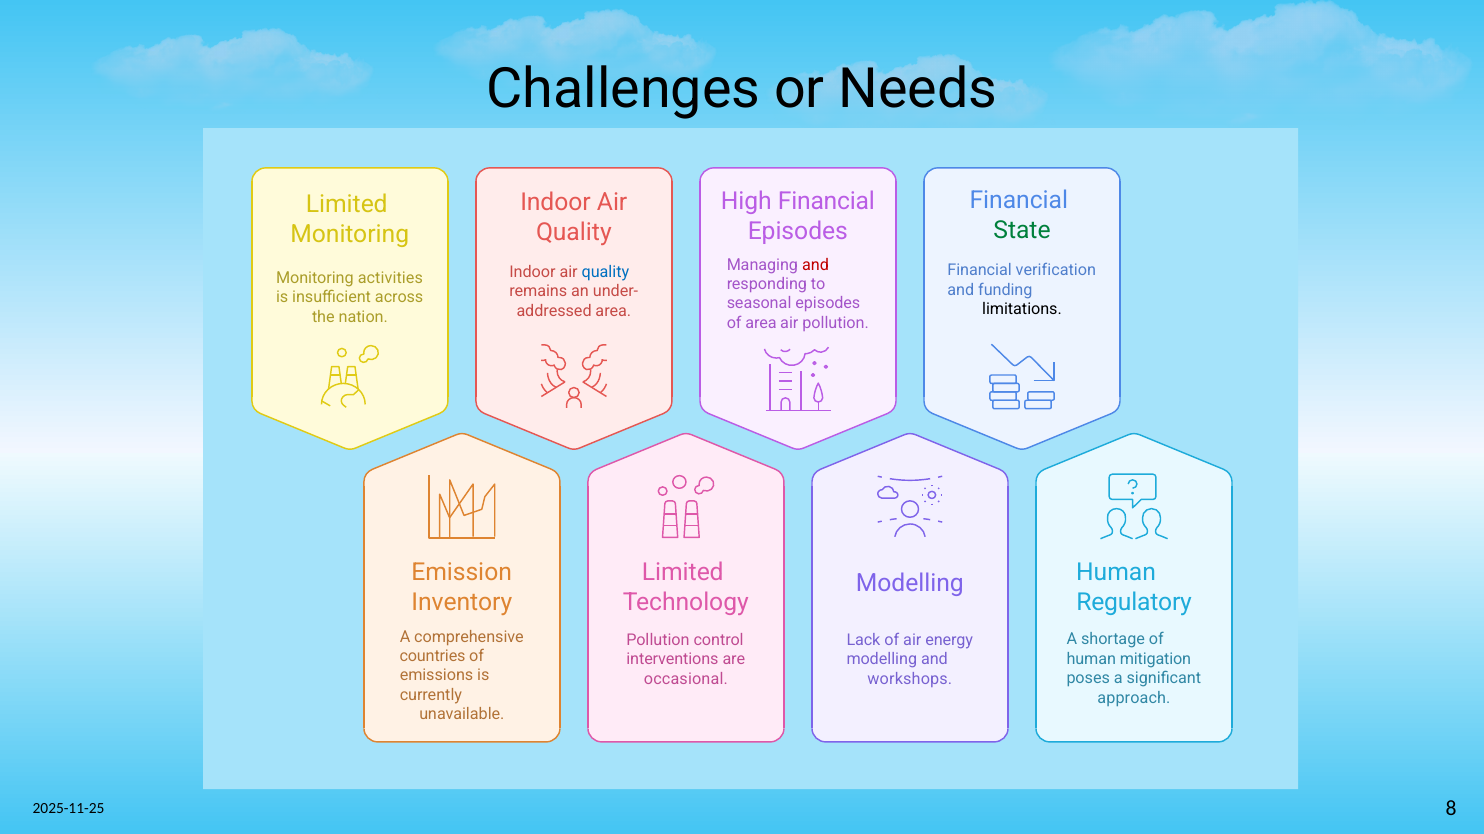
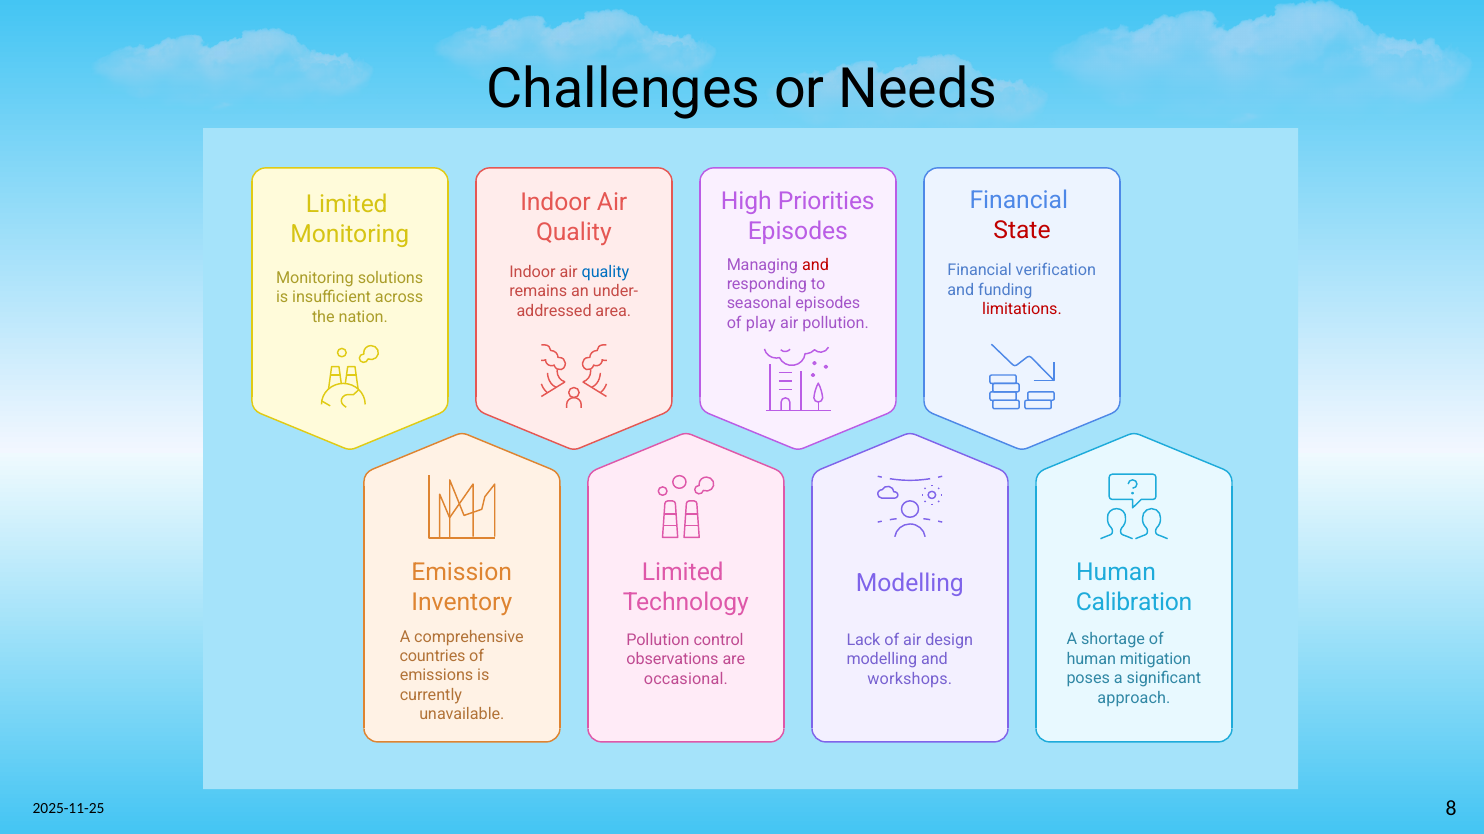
High Financial: Financial -> Priorities (826, 201)
State colour: green -> red (1022, 231)
activities: activities -> solutions (390, 278)
limitations colour: black -> red (1022, 310)
of area: area -> play (761, 323)
Regulatory: Regulatory -> Calibration (1134, 602)
energy: energy -> design (949, 640)
interventions: interventions -> observations (672, 660)
